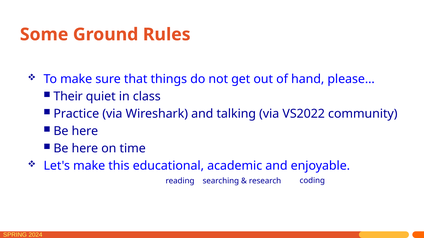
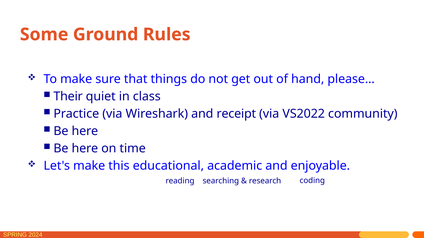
talking: talking -> receipt (236, 114)
